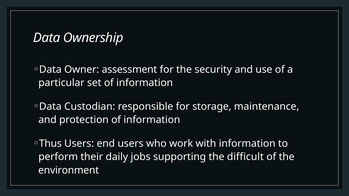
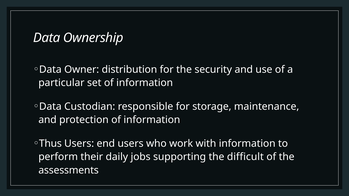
assessment: assessment -> distribution (129, 70)
environment: environment -> assessments (69, 171)
